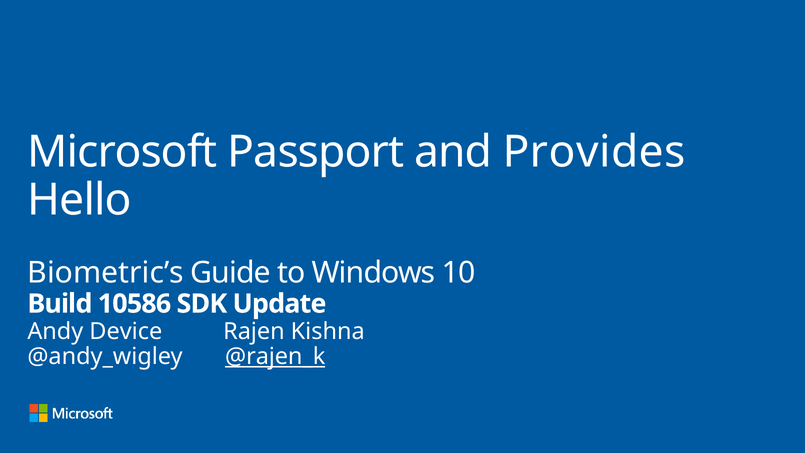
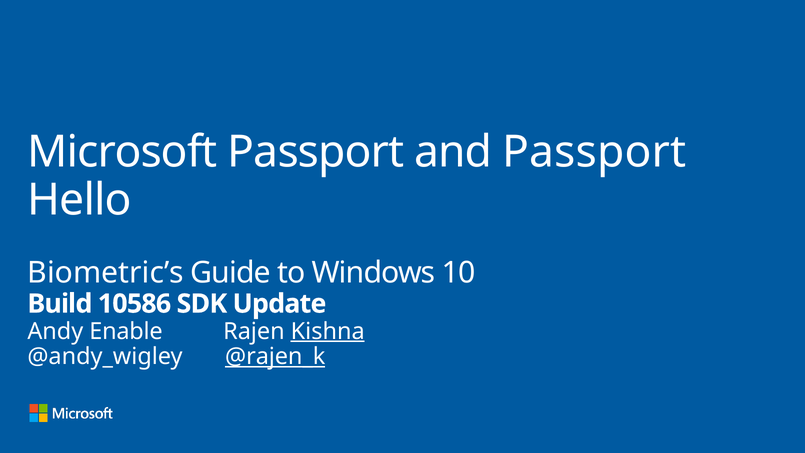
and Provides: Provides -> Passport (594, 152)
Device: Device -> Enable (126, 331)
Kishna underline: none -> present (328, 331)
